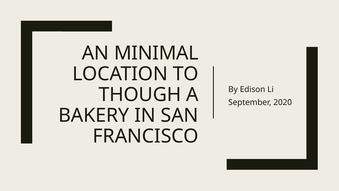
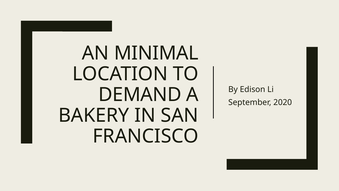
THOUGH: THOUGH -> DEMAND (140, 94)
